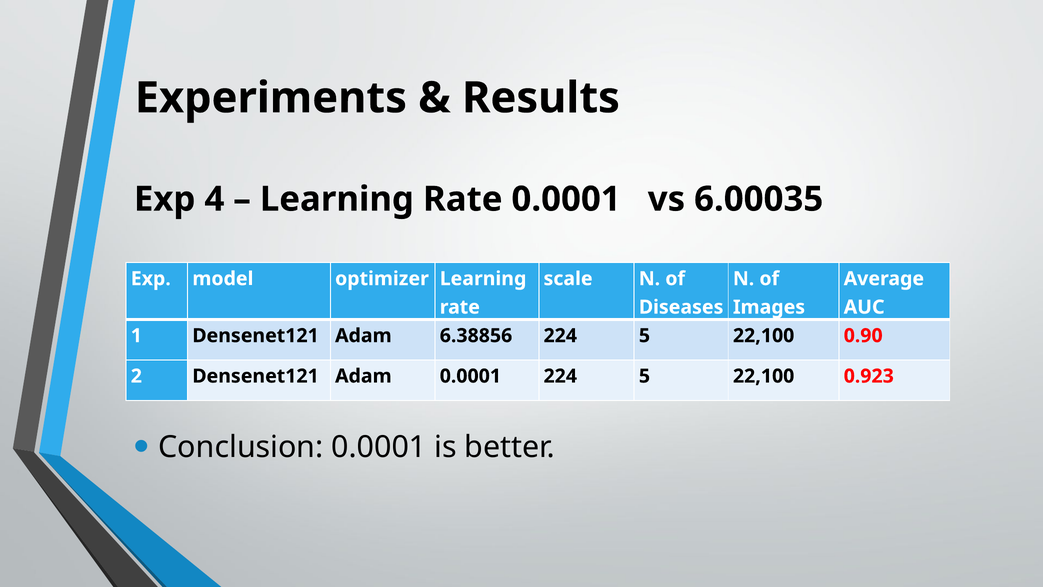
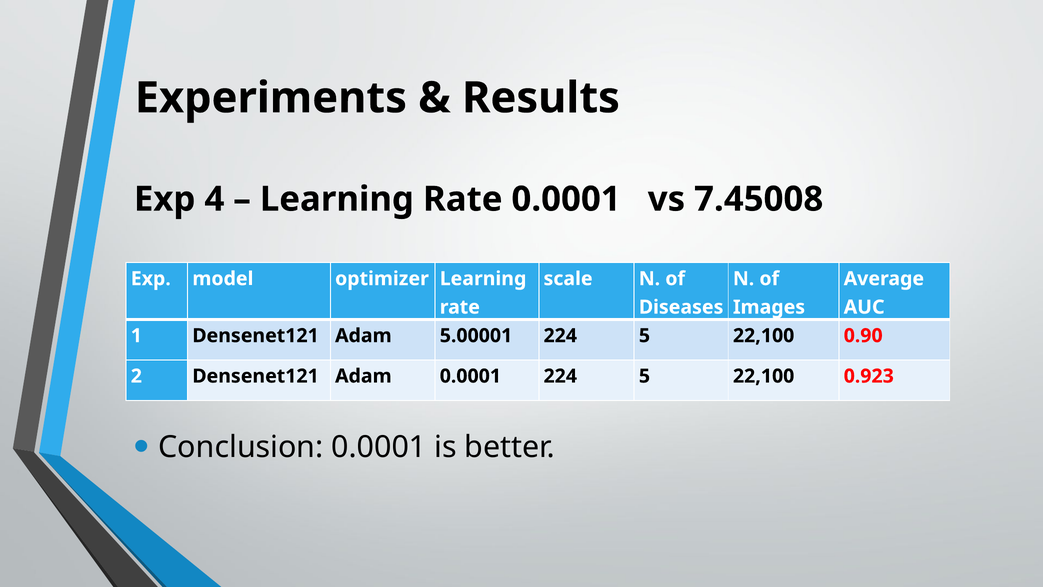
6.00035: 6.00035 -> 7.45008 (759, 199)
6.38856: 6.38856 -> 5.00001 (476, 336)
